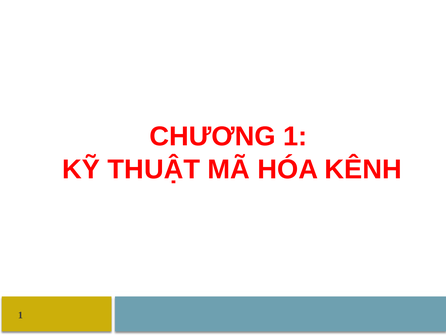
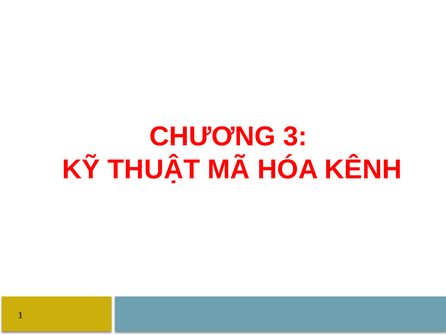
CHƯƠNG 1: 1 -> 3 (295, 136)
